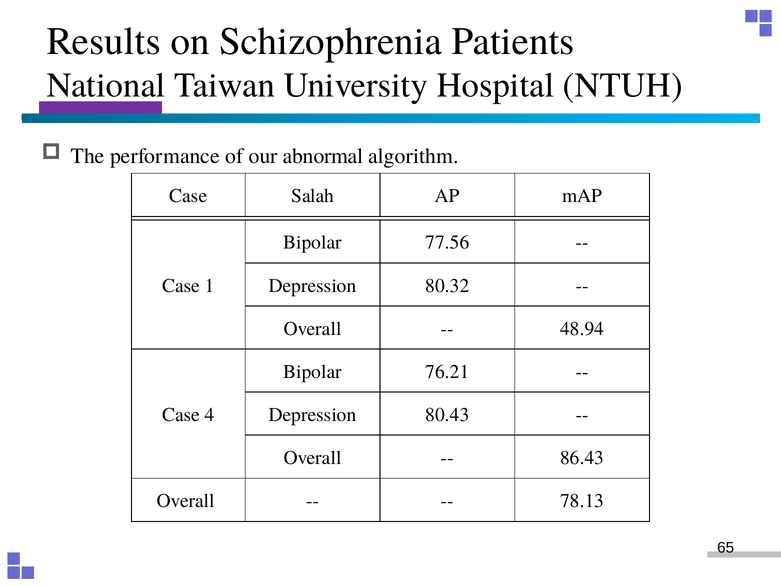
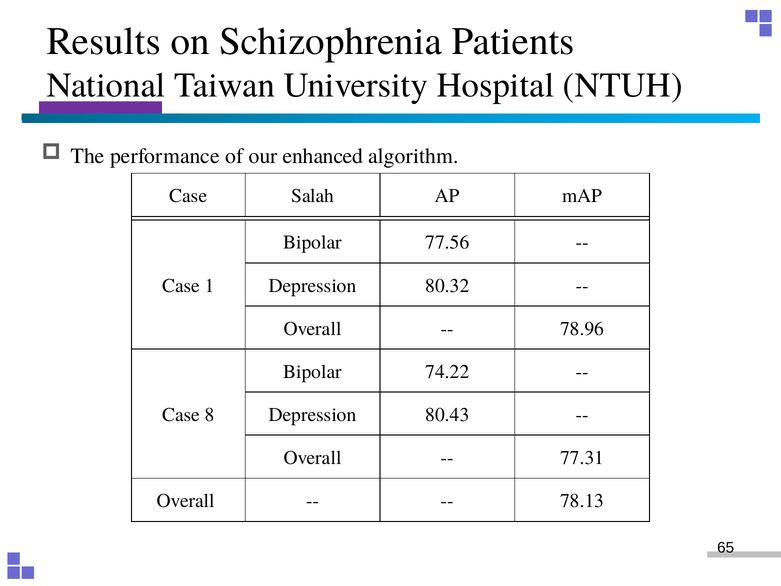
abnormal: abnormal -> enhanced (323, 156)
48.94: 48.94 -> 78.96 (582, 328)
76.21: 76.21 -> 74.22 (447, 372)
4: 4 -> 8 (210, 415)
86.43: 86.43 -> 77.31 (582, 458)
